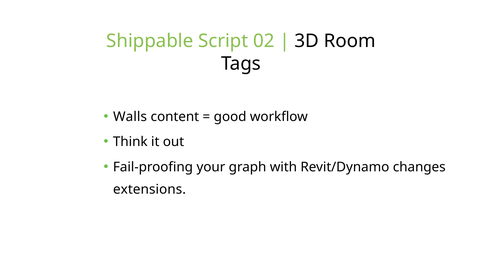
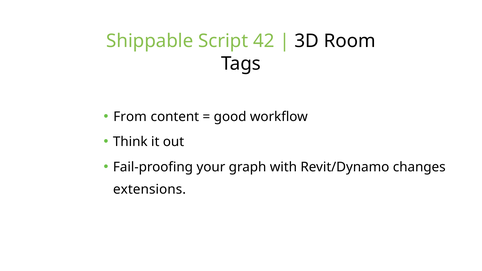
02: 02 -> 42 (264, 41)
Walls: Walls -> From (130, 117)
